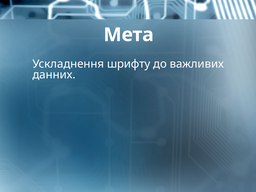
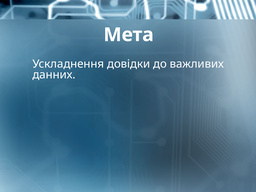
шрифту: шрифту -> довідки (129, 64)
